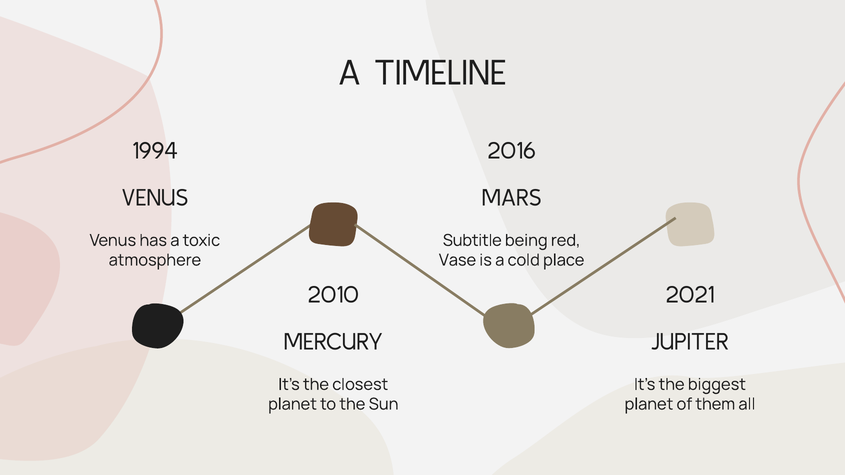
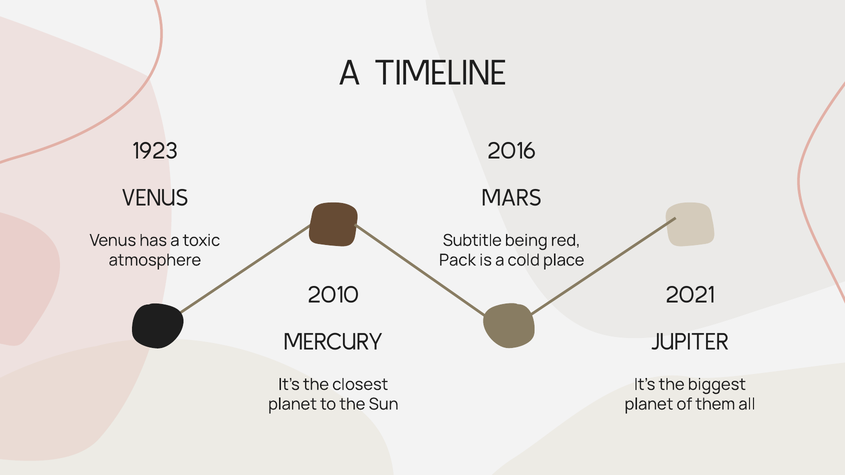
1994: 1994 -> 1923 (155, 151)
Vase: Vase -> Pack (457, 260)
